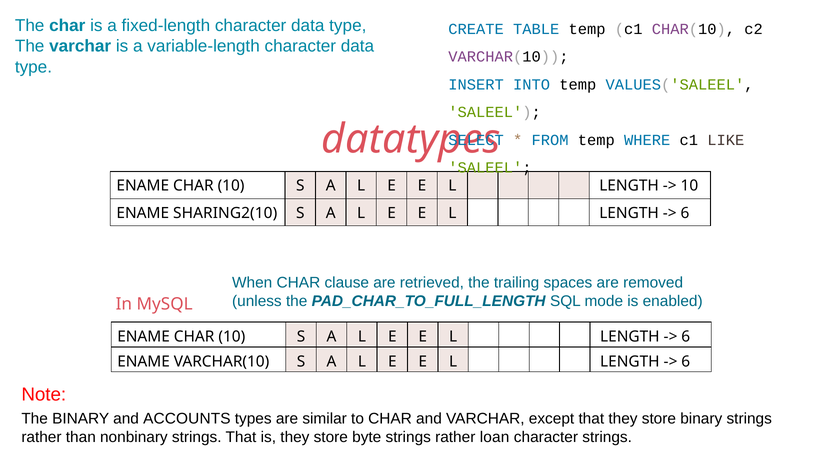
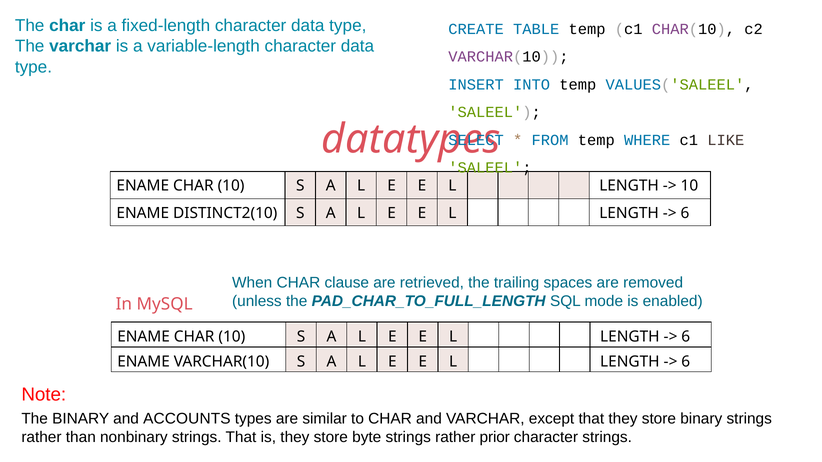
SHARING2(10: SHARING2(10 -> DISTINCT2(10 (225, 213)
loan: loan -> prior (495, 438)
